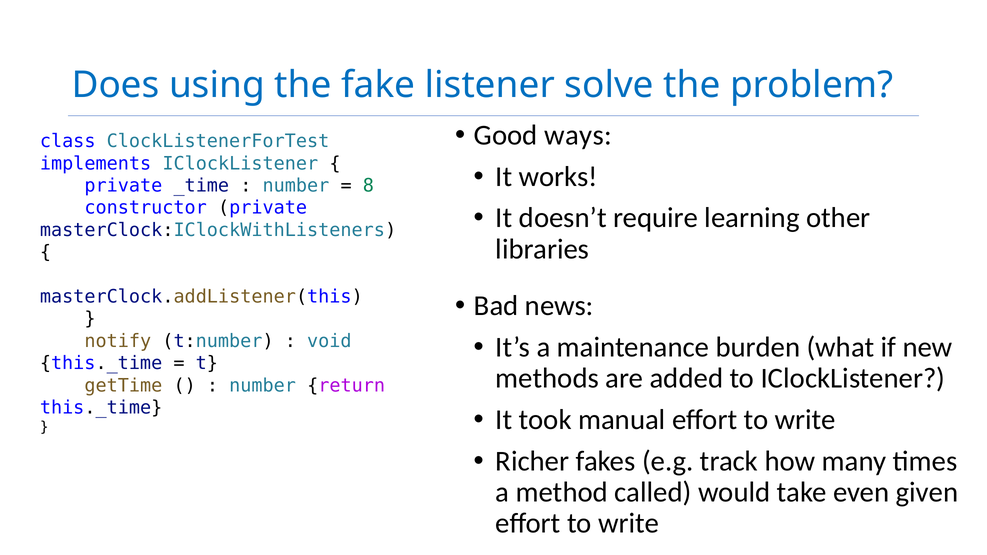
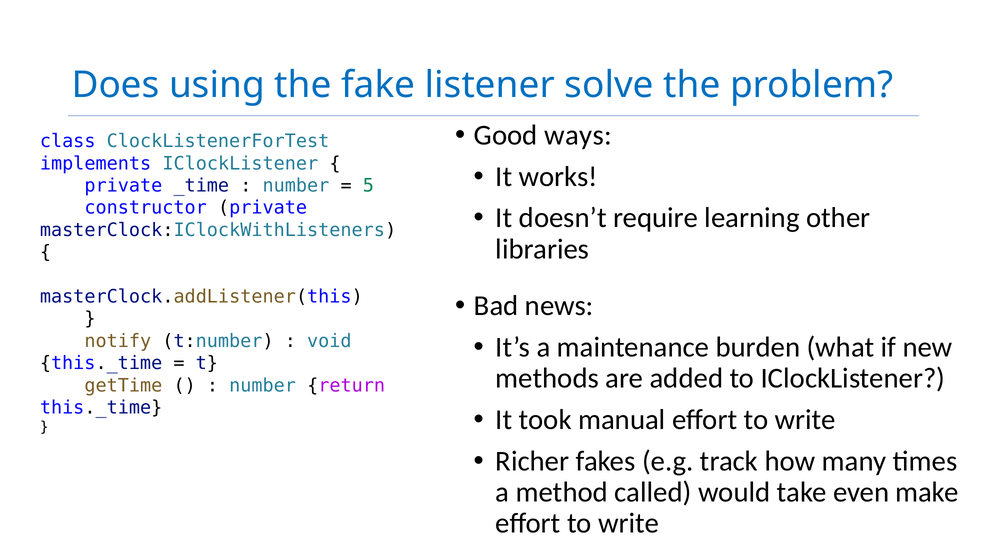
8: 8 -> 5 (368, 186)
given: given -> make (927, 492)
